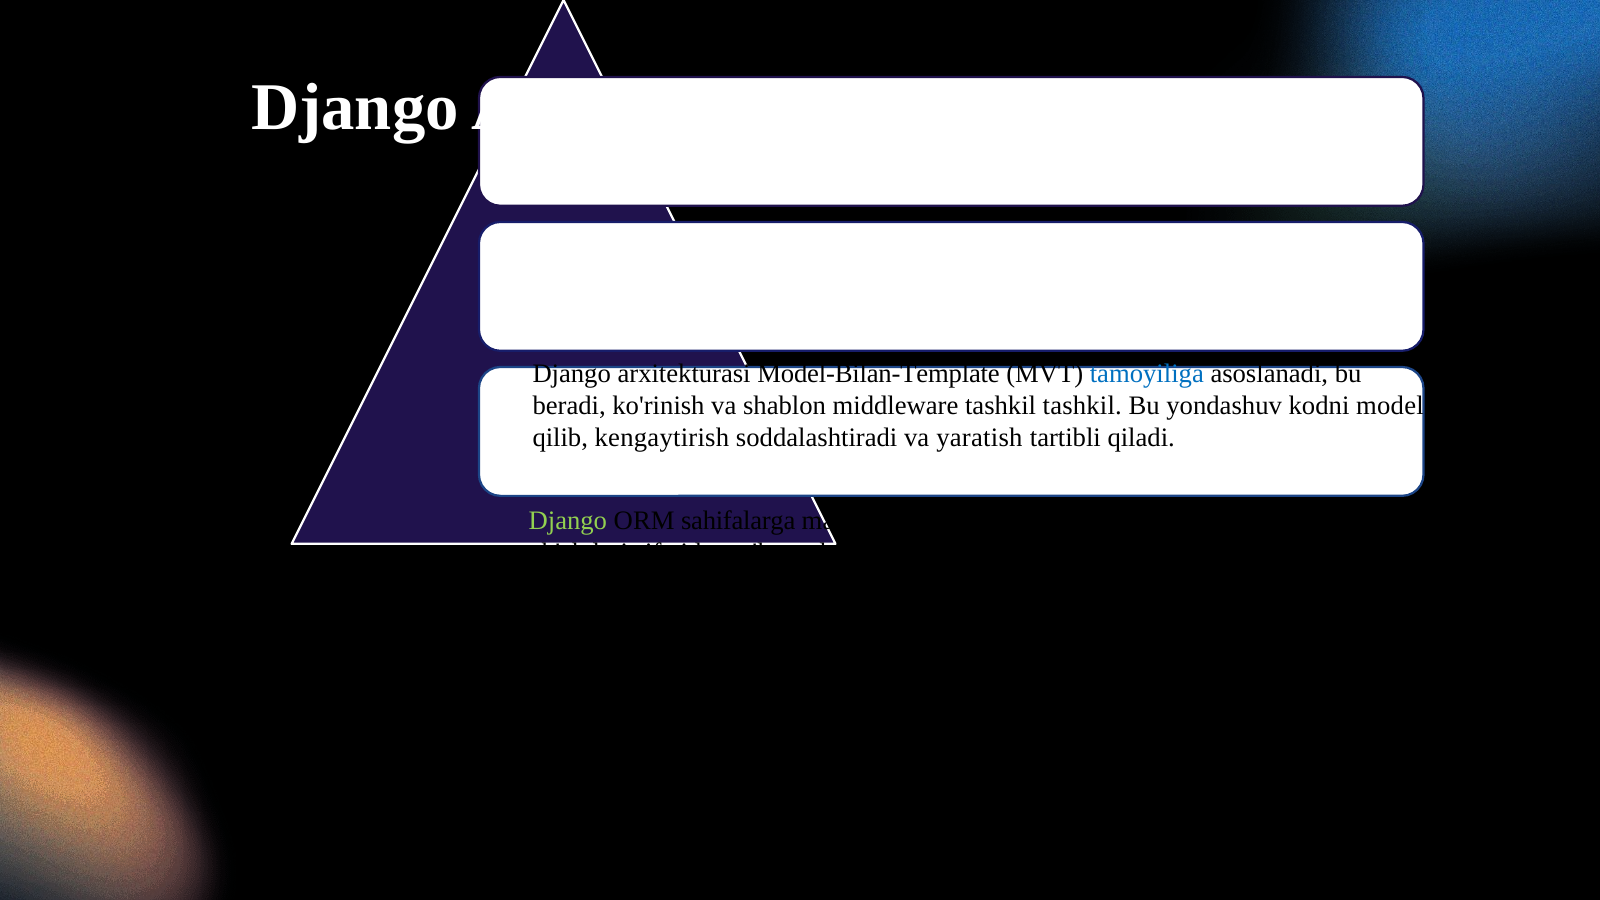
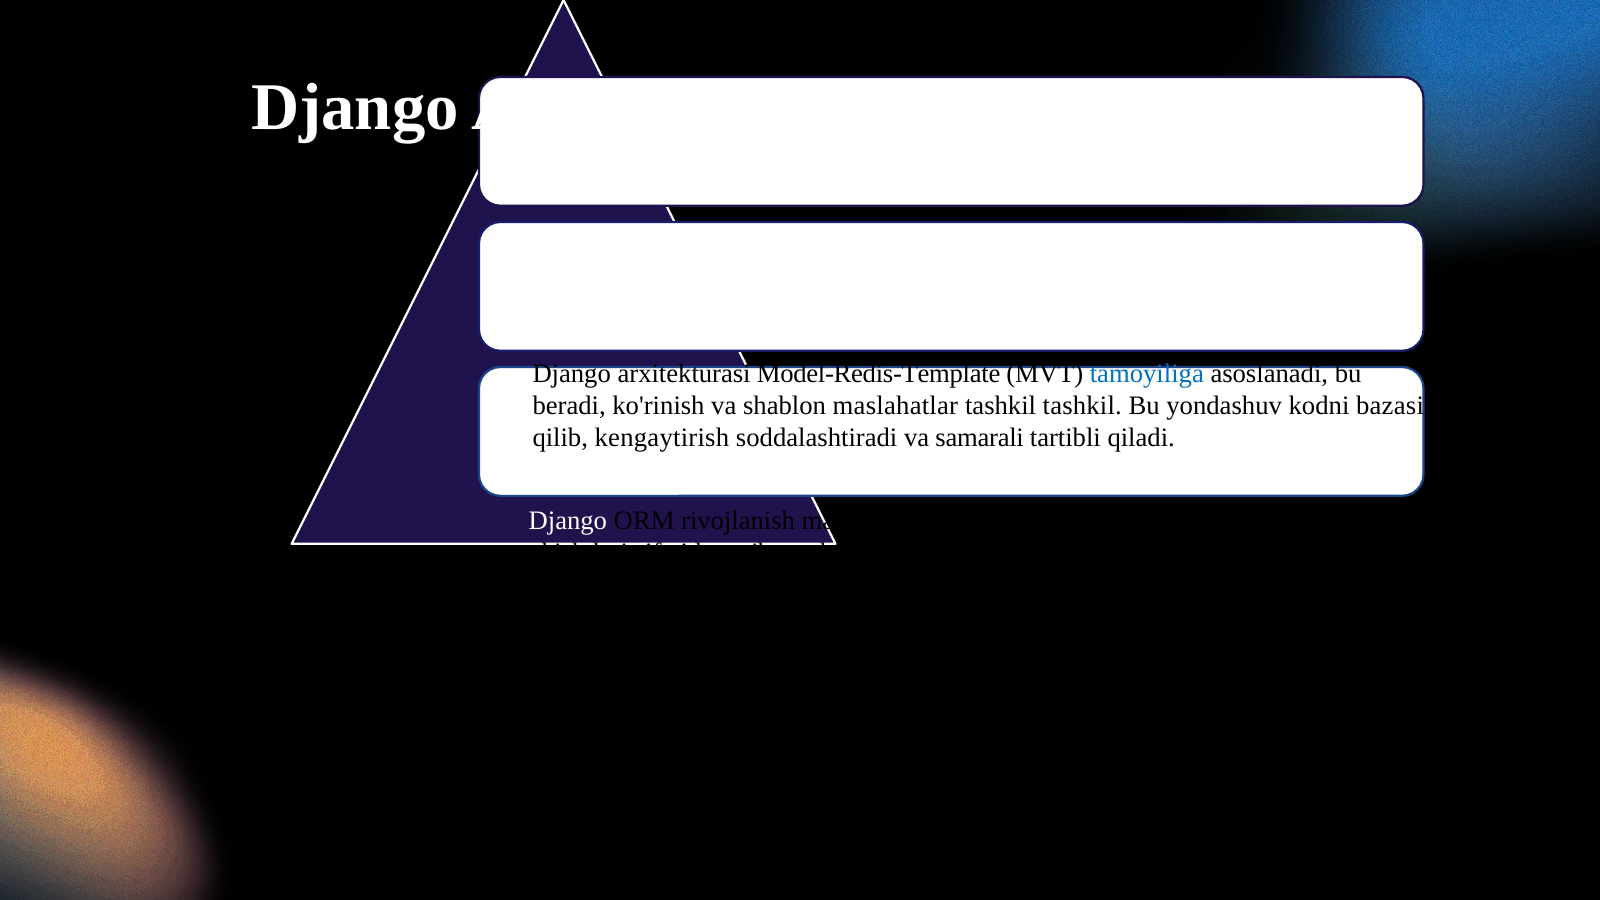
Model-Bilan-Template: Model-Bilan-Template -> Model-Redis-Template (879, 374)
middleware: middleware -> maslahatlar (895, 406)
model: model -> bazasi (1390, 406)
va yaratish: yaratish -> samarali (980, 438)
Django colour: light green -> white (568, 520)
sahifalarga: sahifalarga -> rivojlanish (738, 520)
